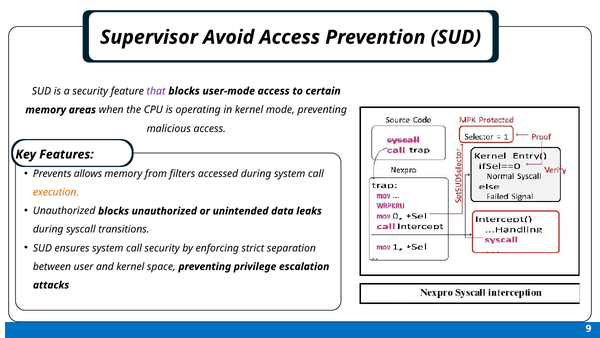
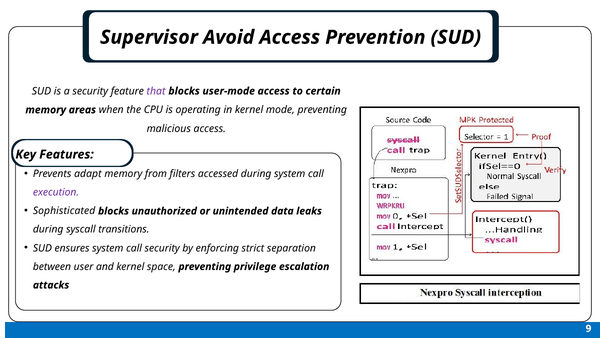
allows: allows -> adapt (88, 174)
execution colour: orange -> purple (56, 192)
Unauthorized: Unauthorized -> Sophisticated (64, 211)
